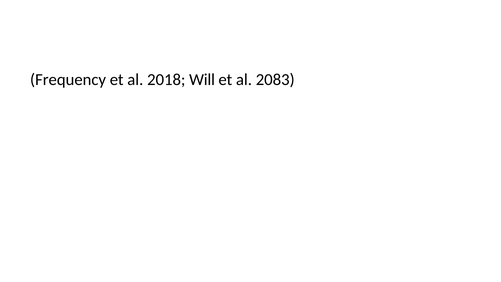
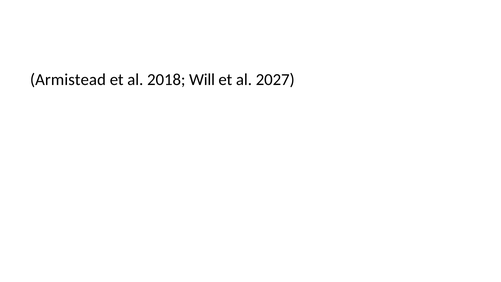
Frequency: Frequency -> Armistead (68, 79)
2083: 2083 -> 2027 (275, 79)
